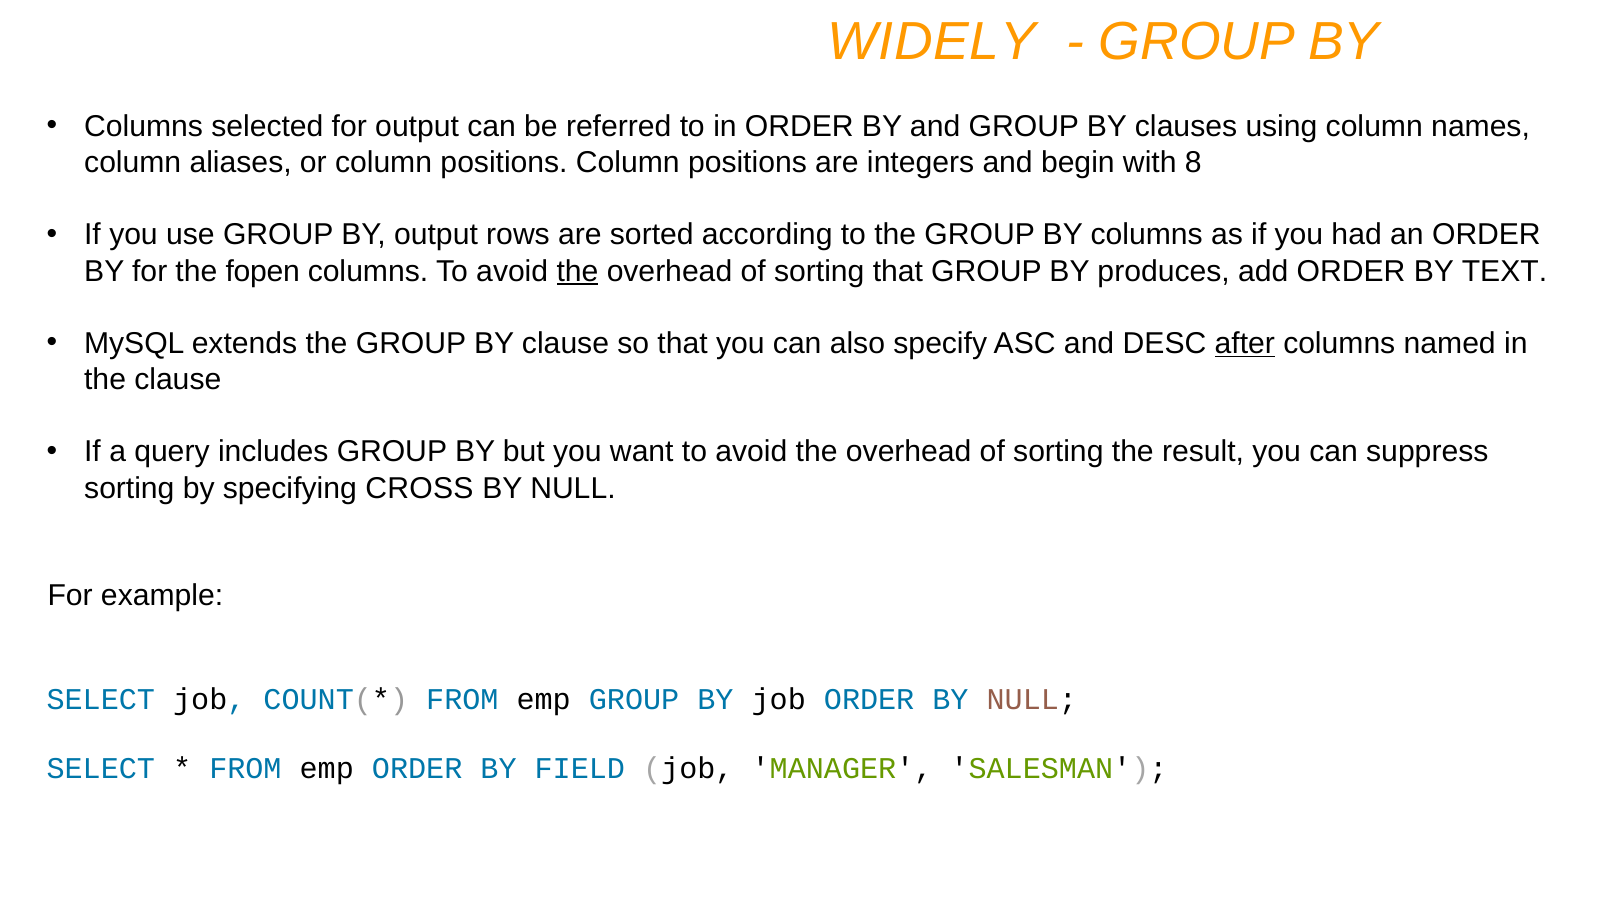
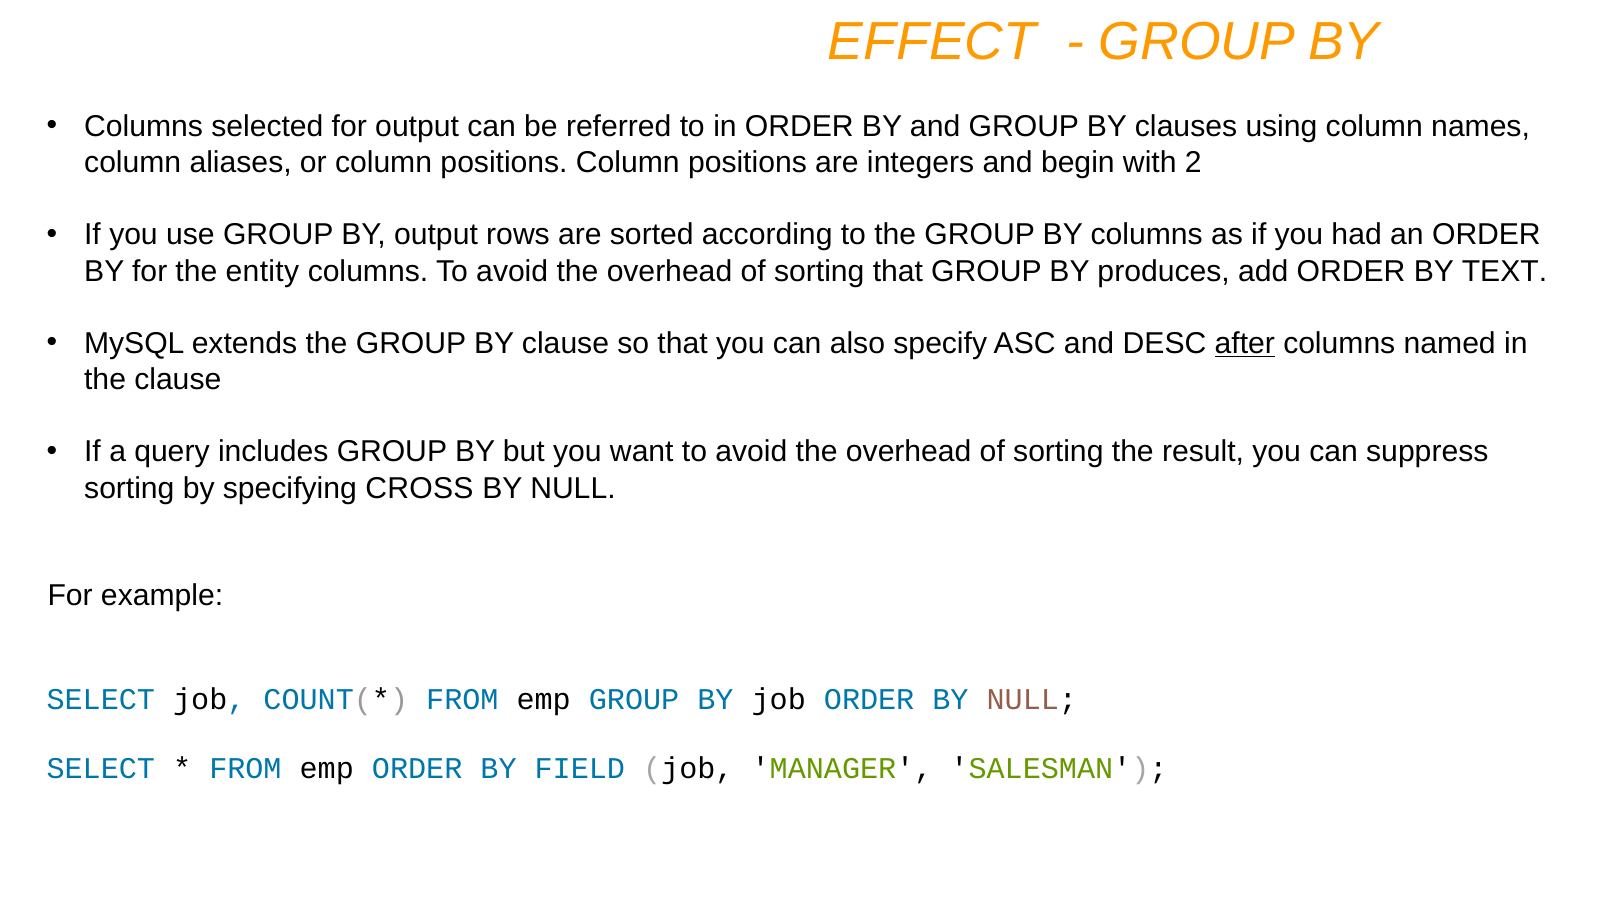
WIDELY: WIDELY -> EFFECT (932, 42)
8: 8 -> 2 (1193, 163)
fopen: fopen -> entity (262, 271)
the underline: present -> none (578, 271)
